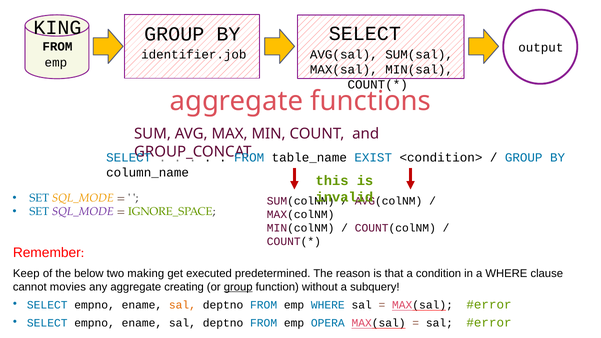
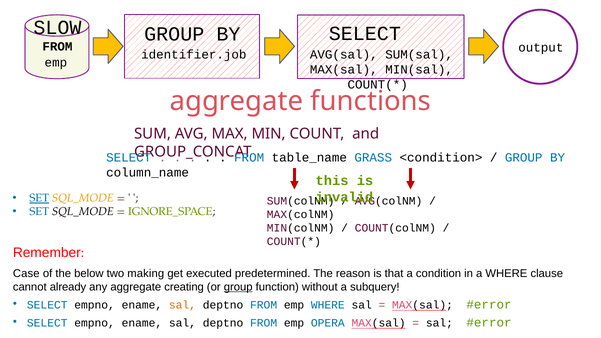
KING: KING -> SLOW (57, 27)
EXIST: EXIST -> GRASS (373, 157)
SET underline: none -> present (39, 198)
SQL_MODE colour: purple -> black (83, 212)
Keep: Keep -> Case (26, 274)
movies: movies -> already (68, 287)
